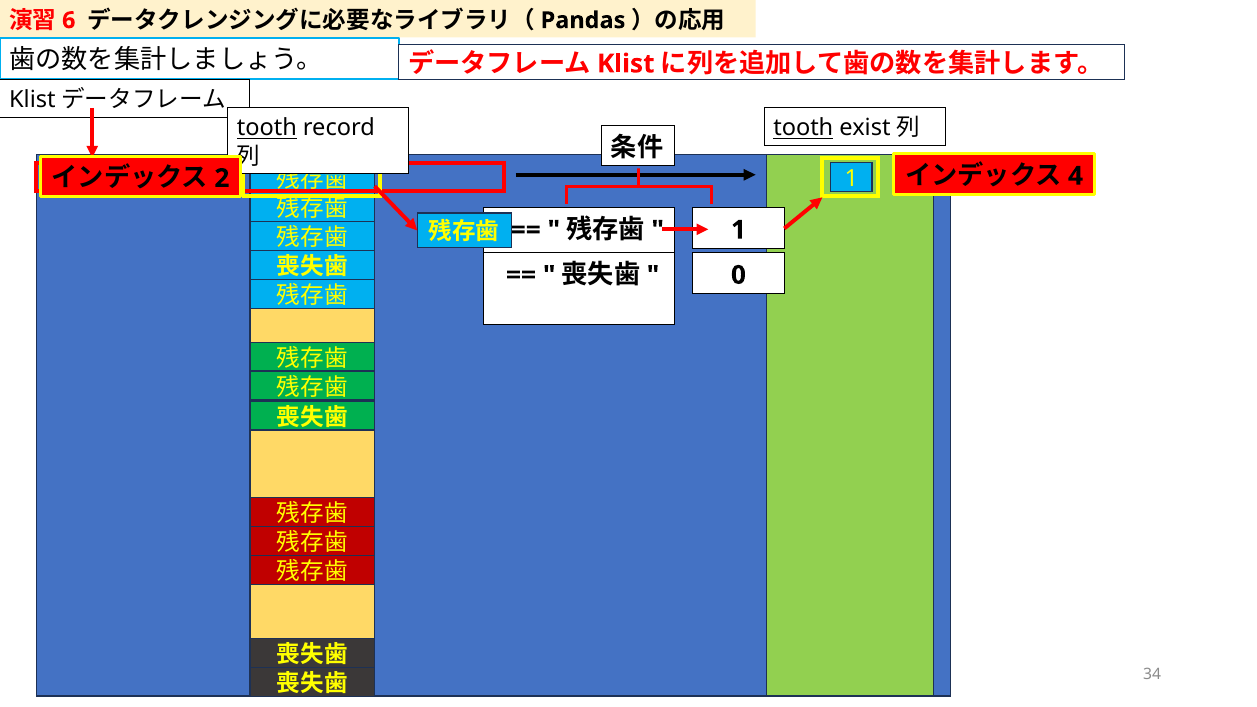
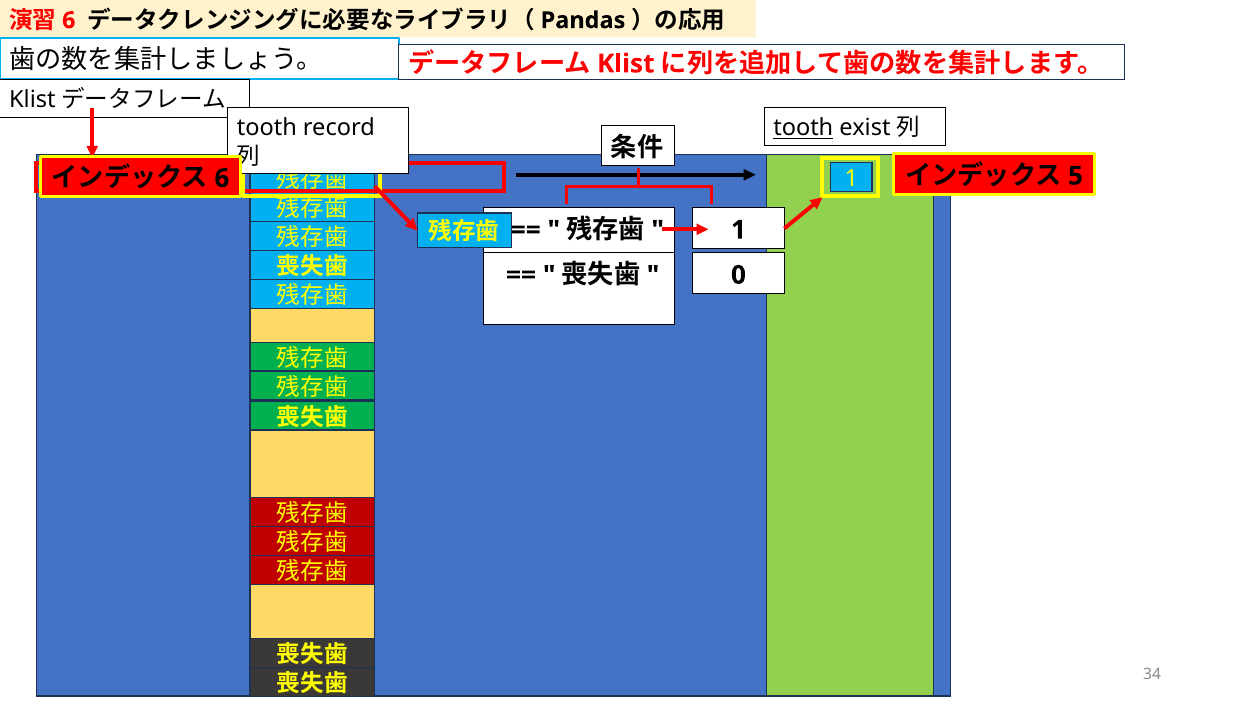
tooth underline: present -> none (267, 128)
4: 4 -> 5 (1076, 176)
2: 2 -> 6 (222, 178)
